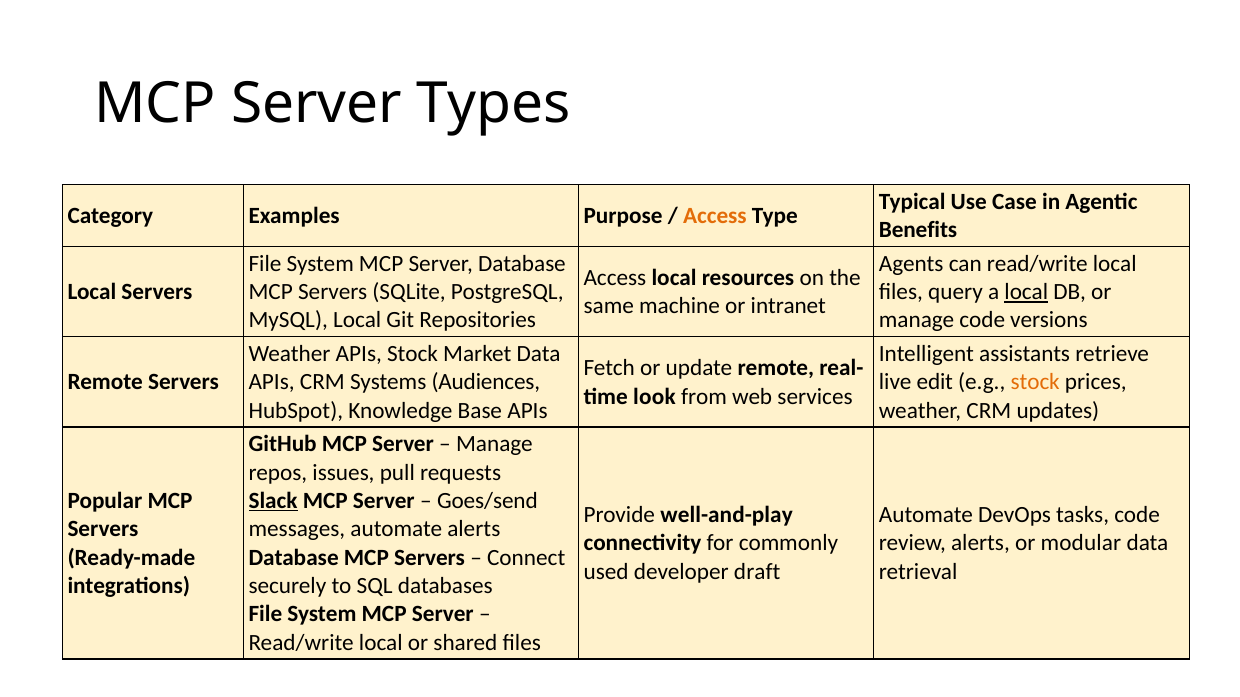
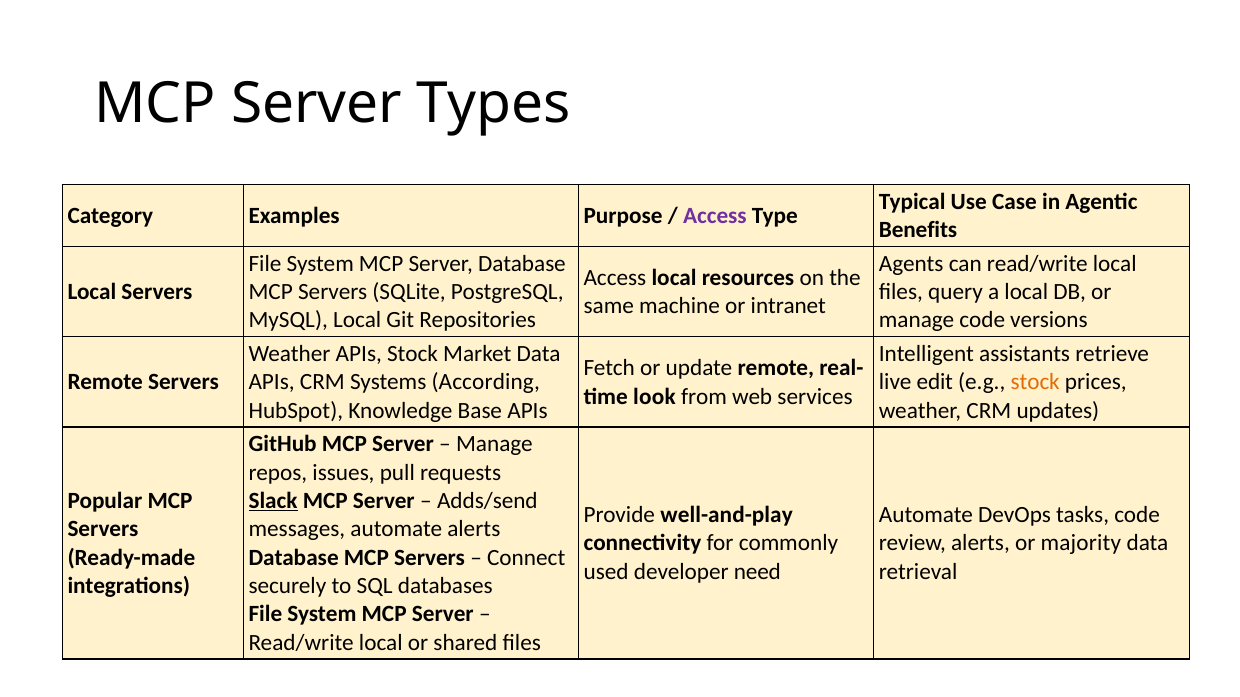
Access colour: orange -> purple (715, 216)
local underline: present -> none (1026, 292)
Audiences: Audiences -> According (486, 382)
Goes/send: Goes/send -> Adds/send (487, 501)
modular: modular -> majority (1081, 544)
draft: draft -> need (757, 572)
